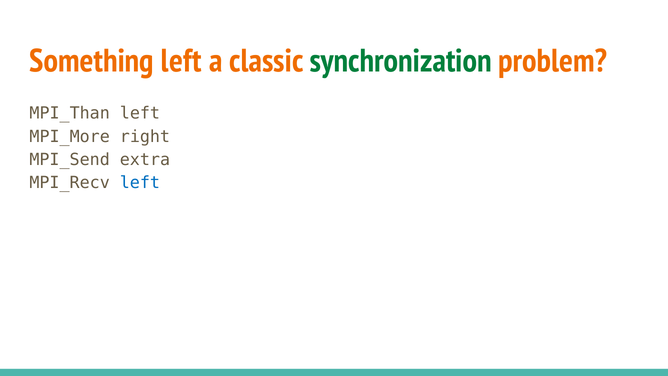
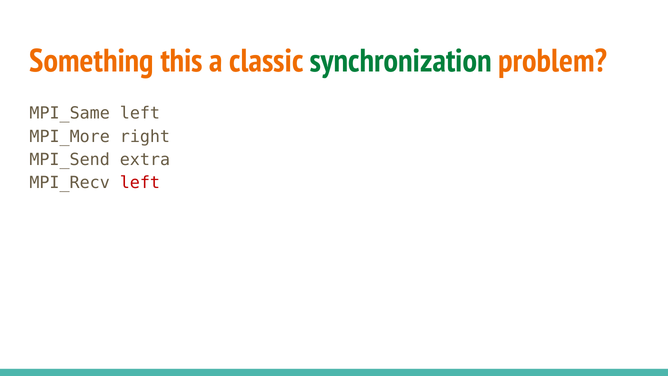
Something left: left -> this (182, 61)
MPI_Than: MPI_Than -> MPI_Same (70, 113)
left colour: blue -> red (140, 183)
